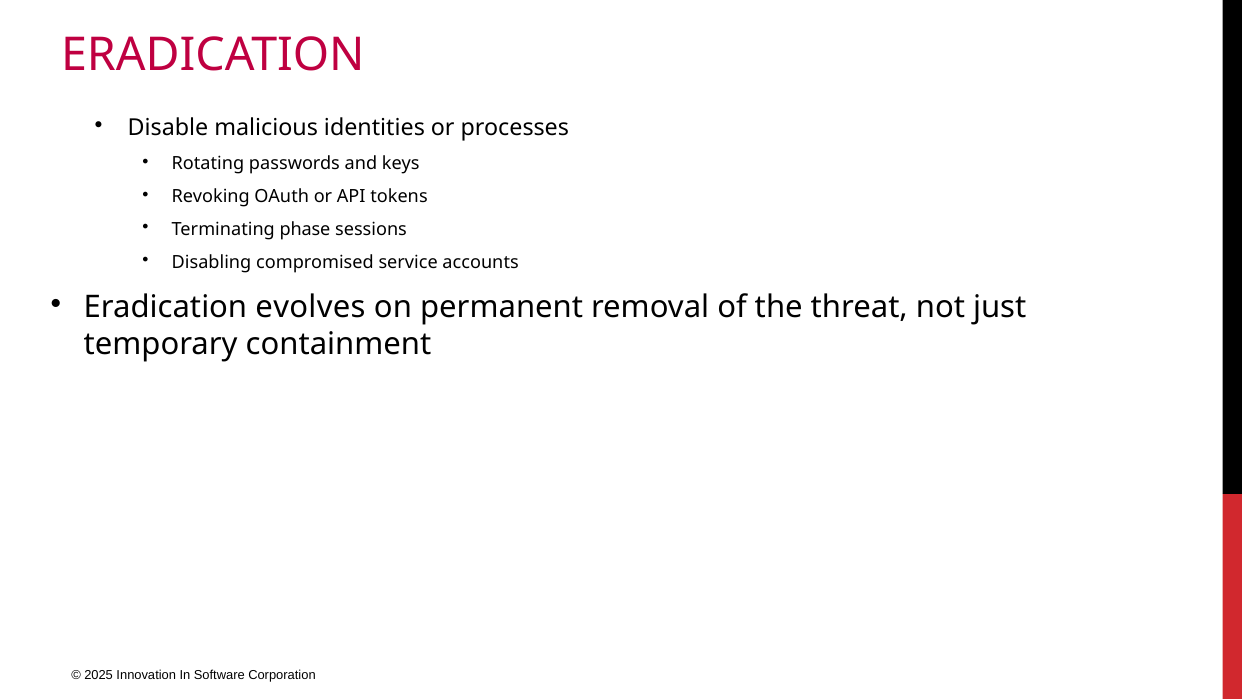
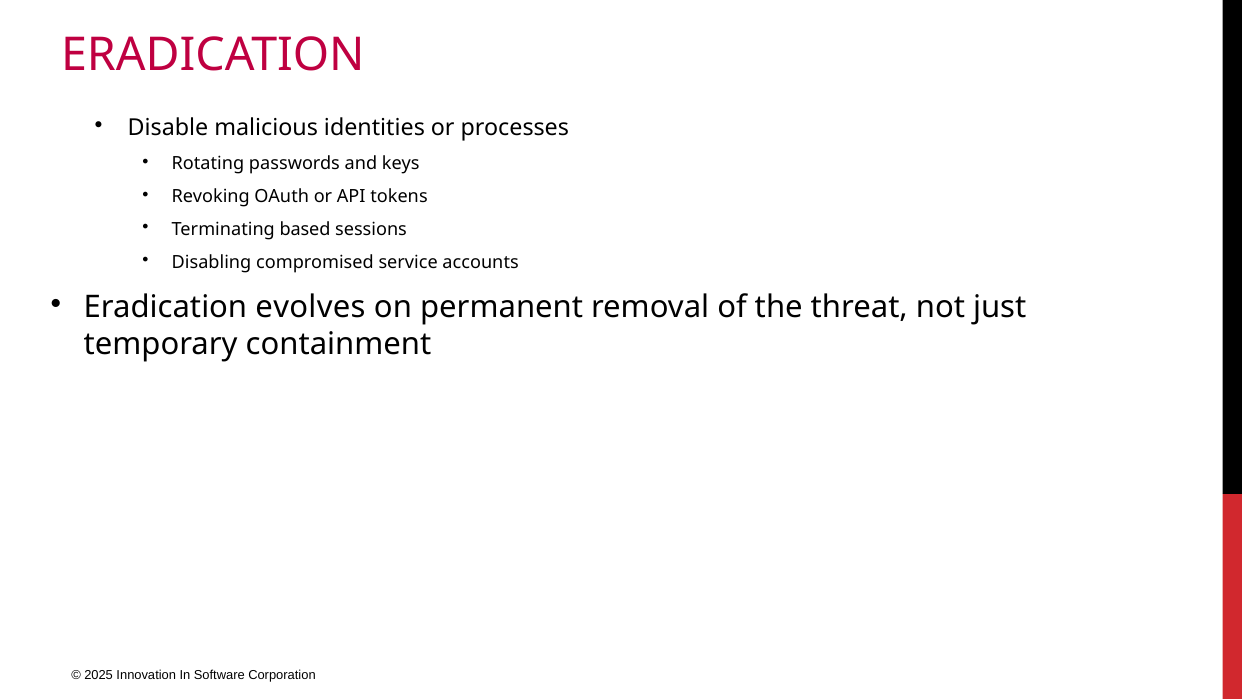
phase: phase -> based (305, 229)
